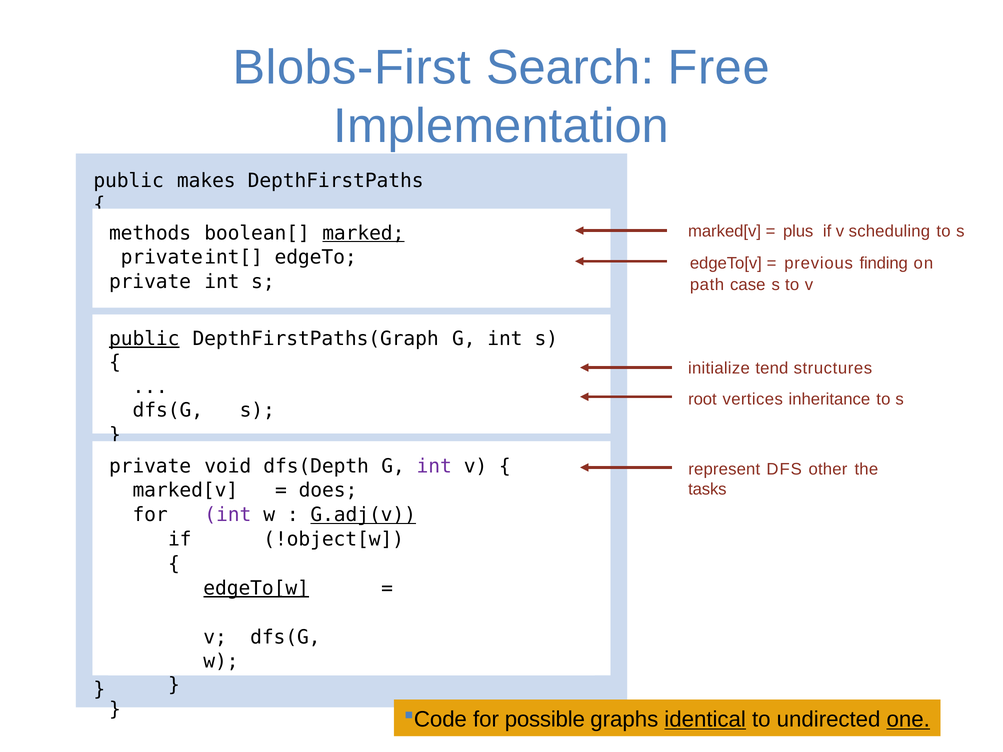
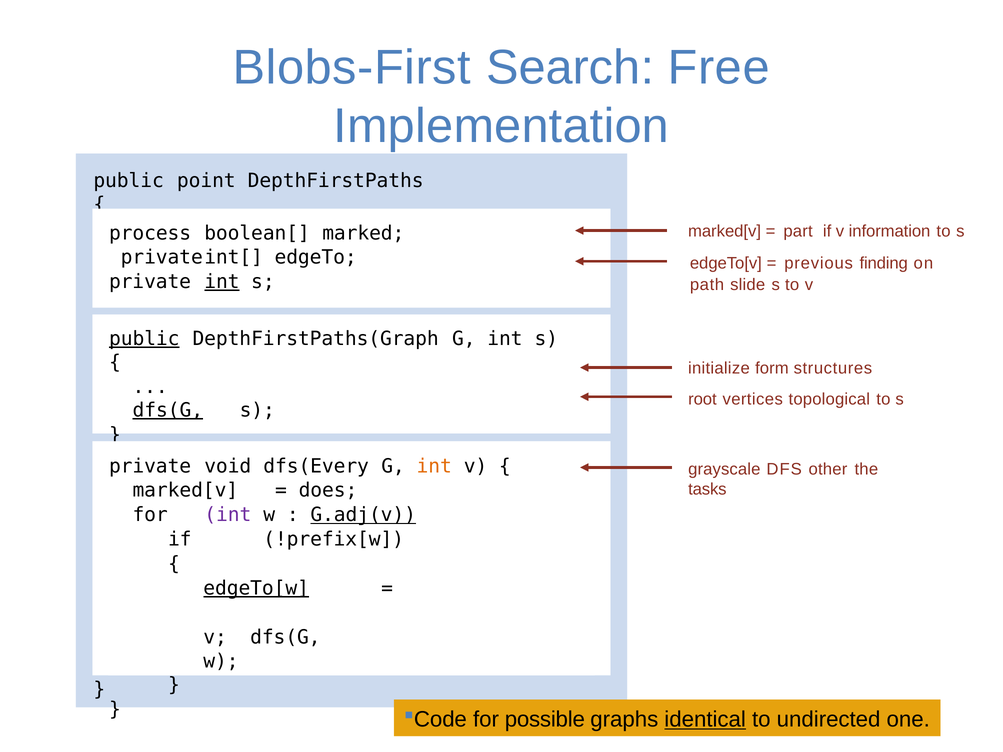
makes: makes -> point (206, 181)
plus: plus -> part (798, 232)
scheduling: scheduling -> information (890, 232)
methods: methods -> process (150, 233)
marked underline: present -> none (363, 233)
int underline: none -> present (222, 282)
case: case -> slide (748, 285)
tend: tend -> form (772, 369)
inheritance: inheritance -> topological (829, 399)
dfs(G underline: none -> present (168, 410)
dfs(Depth: dfs(Depth -> dfs(Every (316, 466)
int colour: purple -> orange (434, 466)
represent: represent -> grayscale (724, 469)
!object[w: !object[w -> !prefix[w (334, 540)
one underline: present -> none (908, 720)
